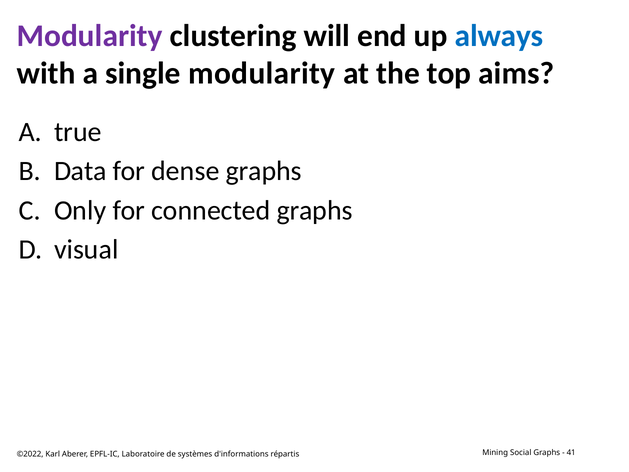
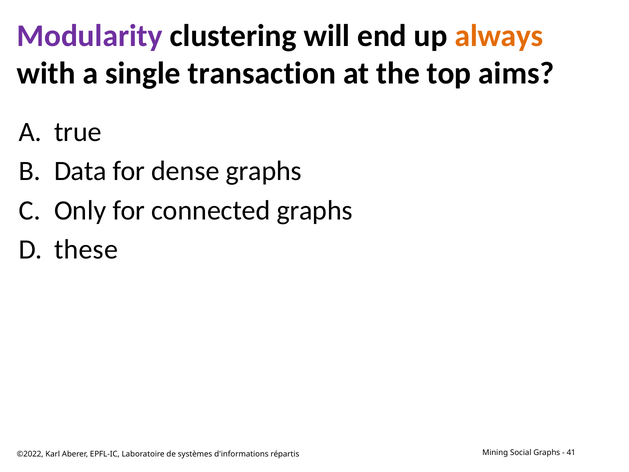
always colour: blue -> orange (499, 36)
single modularity: modularity -> transaction (262, 73)
visual: visual -> these (86, 250)
